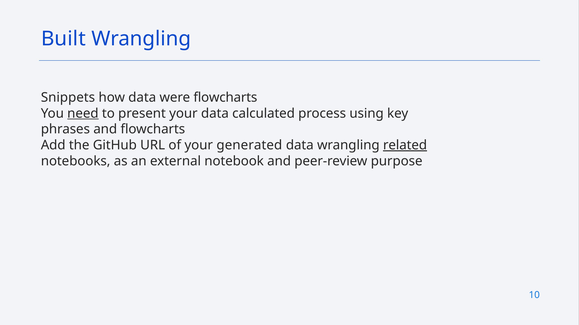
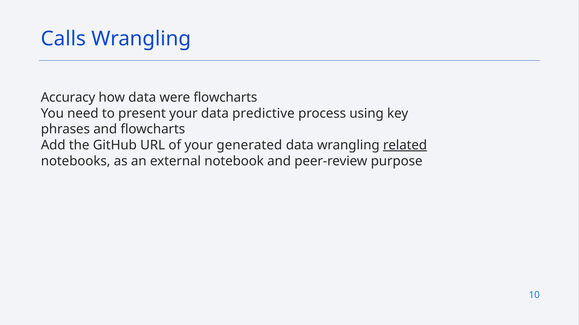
Built: Built -> Calls (63, 39)
Snippets: Snippets -> Accuracy (68, 98)
need underline: present -> none (83, 114)
calculated: calculated -> predictive (263, 114)
